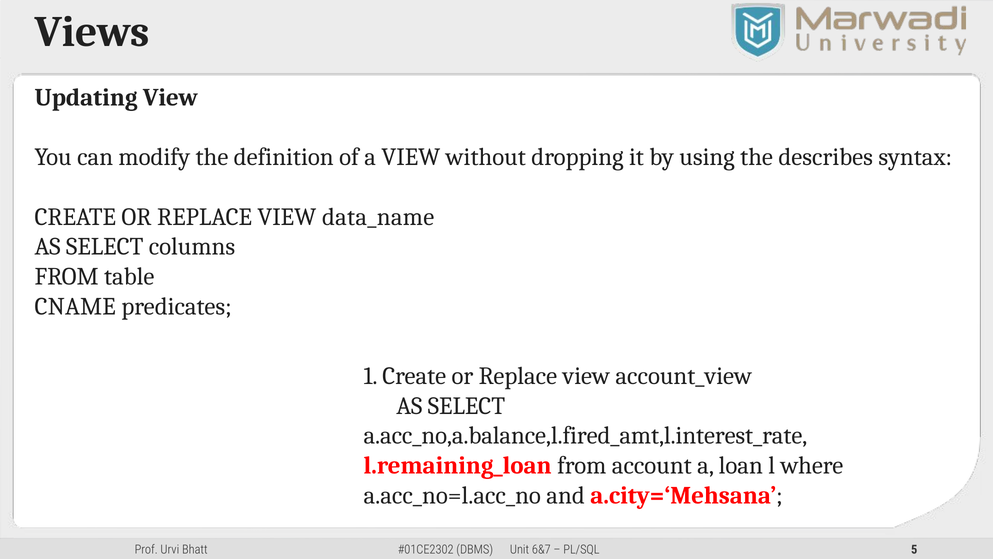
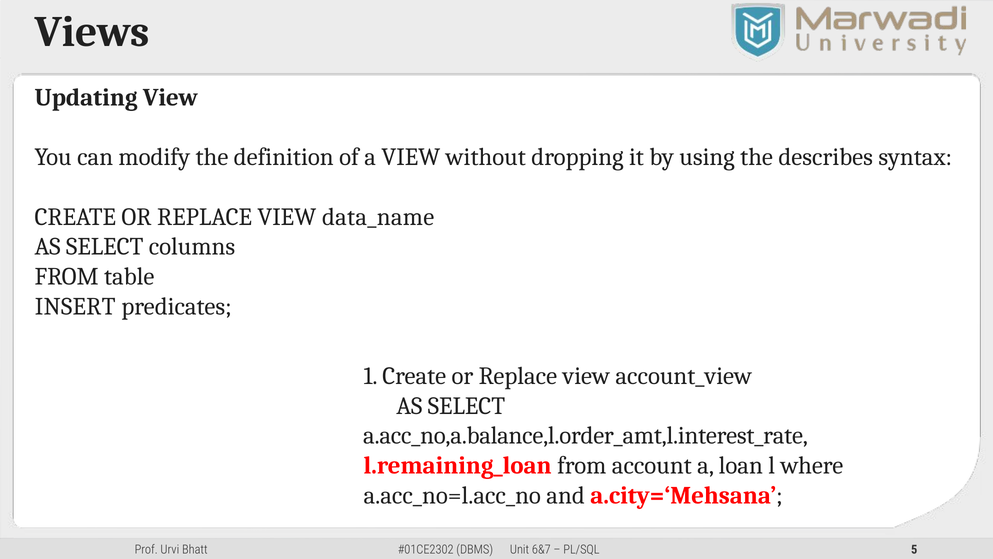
CNAME: CNAME -> INSERT (75, 306)
a.acc_no,a.balance,l.fired_amt,l.interest_rate: a.acc_no,a.balance,l.fired_amt,l.interest_rate -> a.acc_no,a.balance,l.order_amt,l.interest_rate (585, 435)
